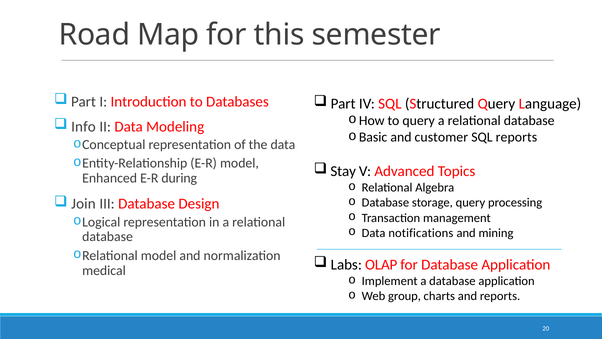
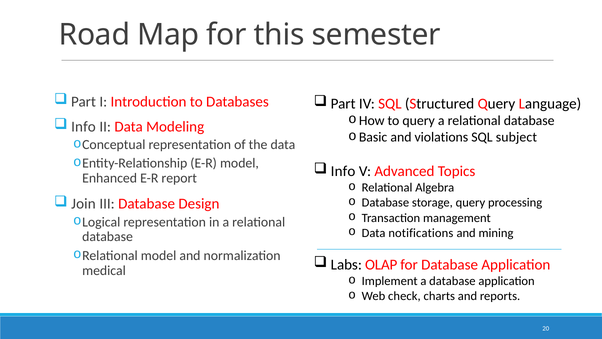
customer: customer -> violations (441, 137)
SQL reports: reports -> subject (516, 137)
Stay: Stay -> Info (343, 171)
during: during -> report (179, 178)
group: group -> check (404, 296)
